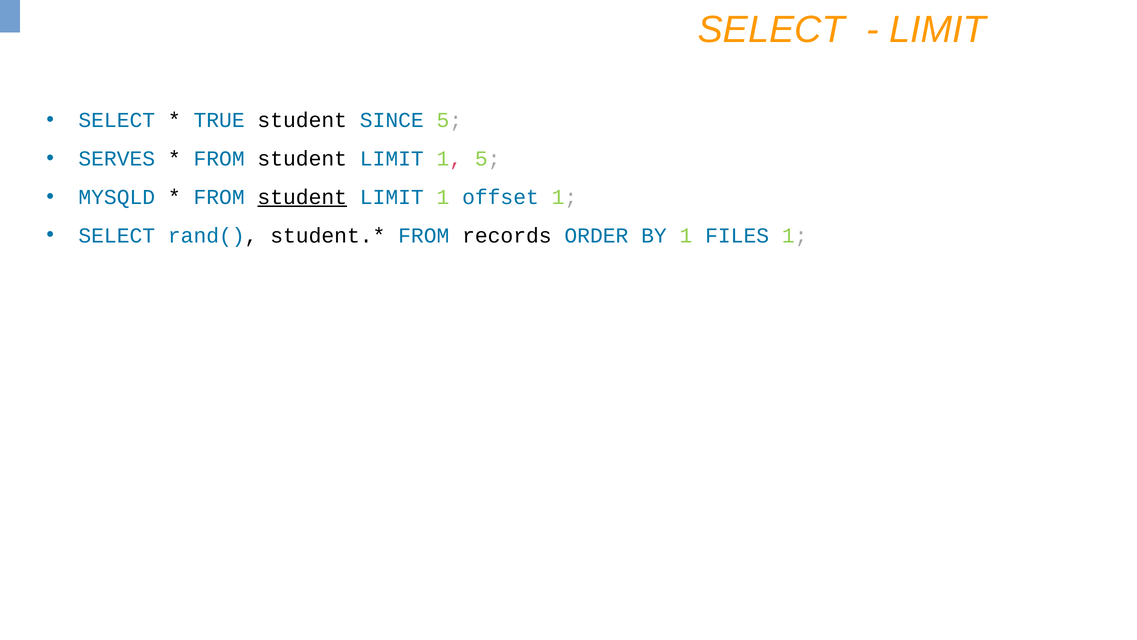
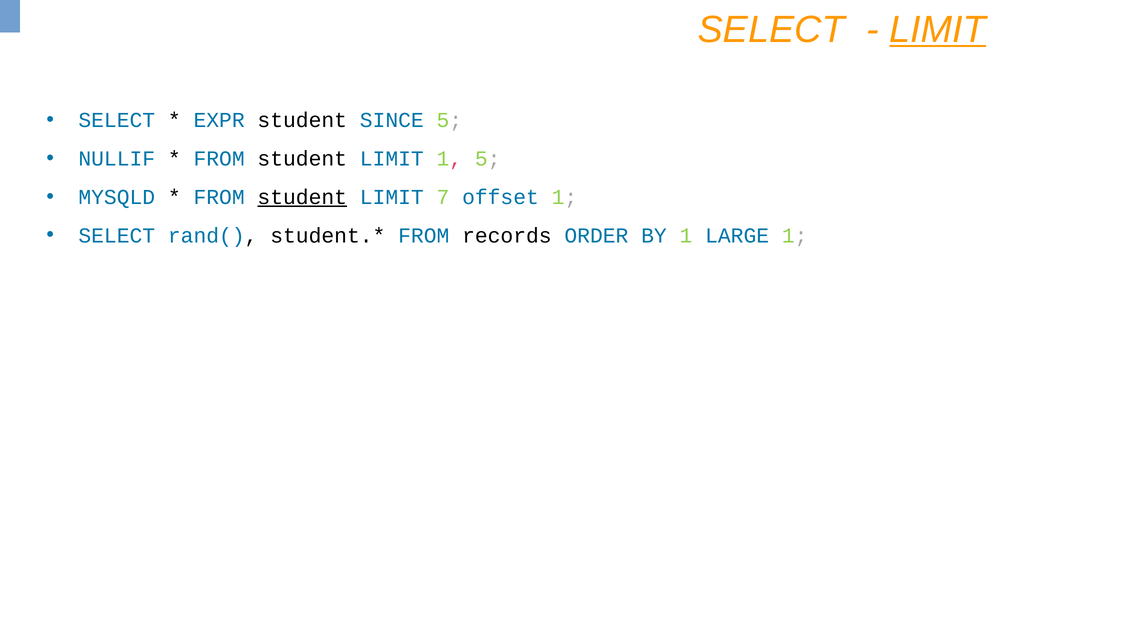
LIMIT underline: none -> present (938, 30)
TRUE: TRUE -> EXPR (219, 120)
SERVES: SERVES -> NULLIF (117, 159)
1: 1 -> 7 (443, 197)
FILES: FILES -> LARGE (737, 235)
